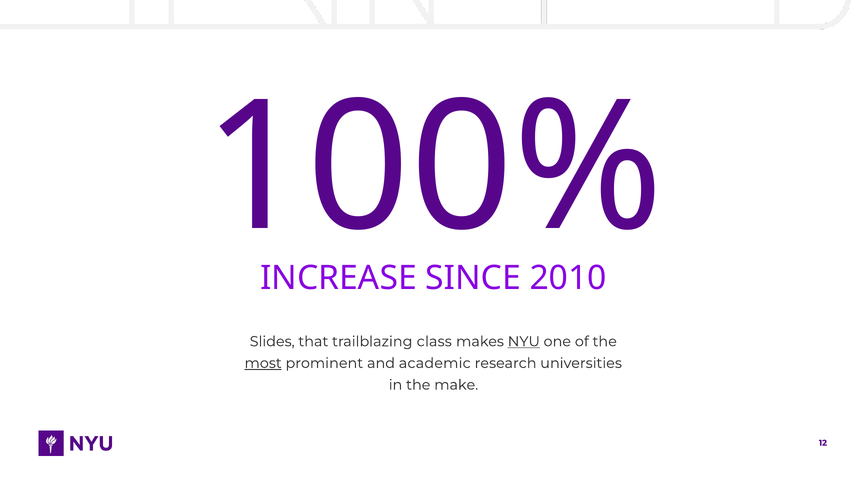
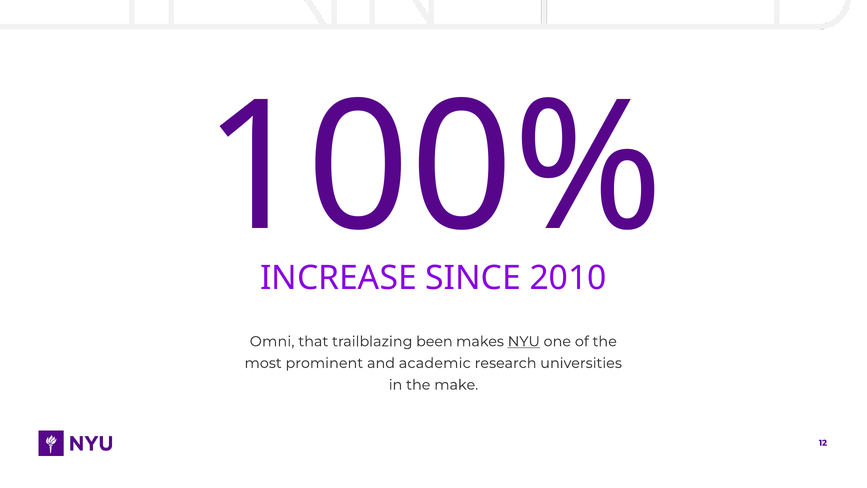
Slides: Slides -> Omni (272, 341)
class: class -> been (434, 341)
most underline: present -> none (263, 363)
